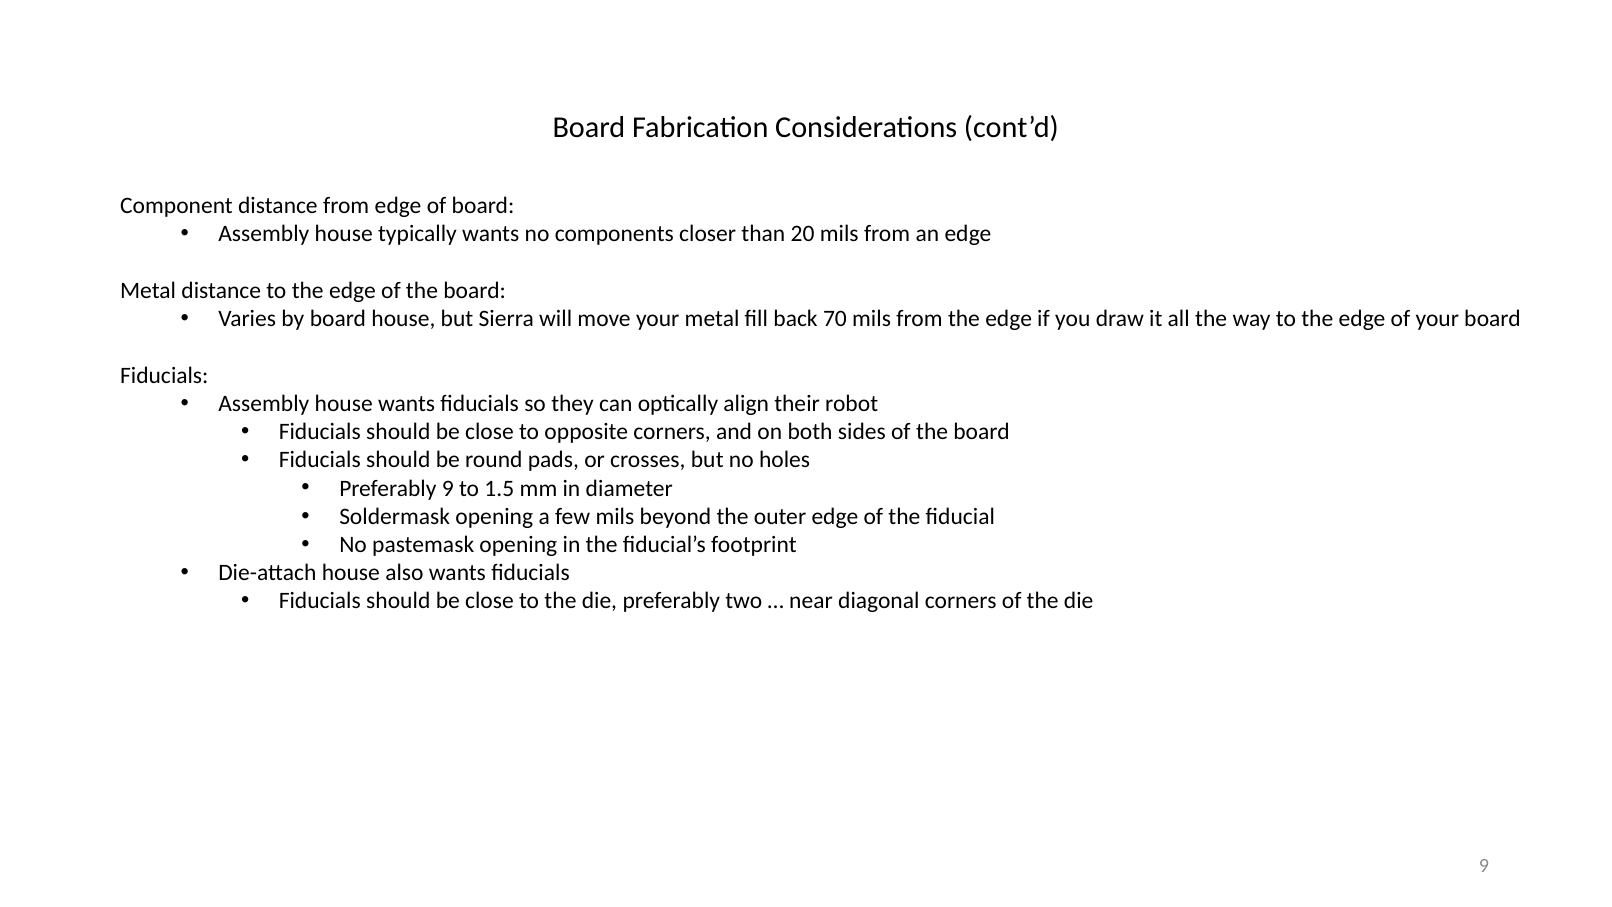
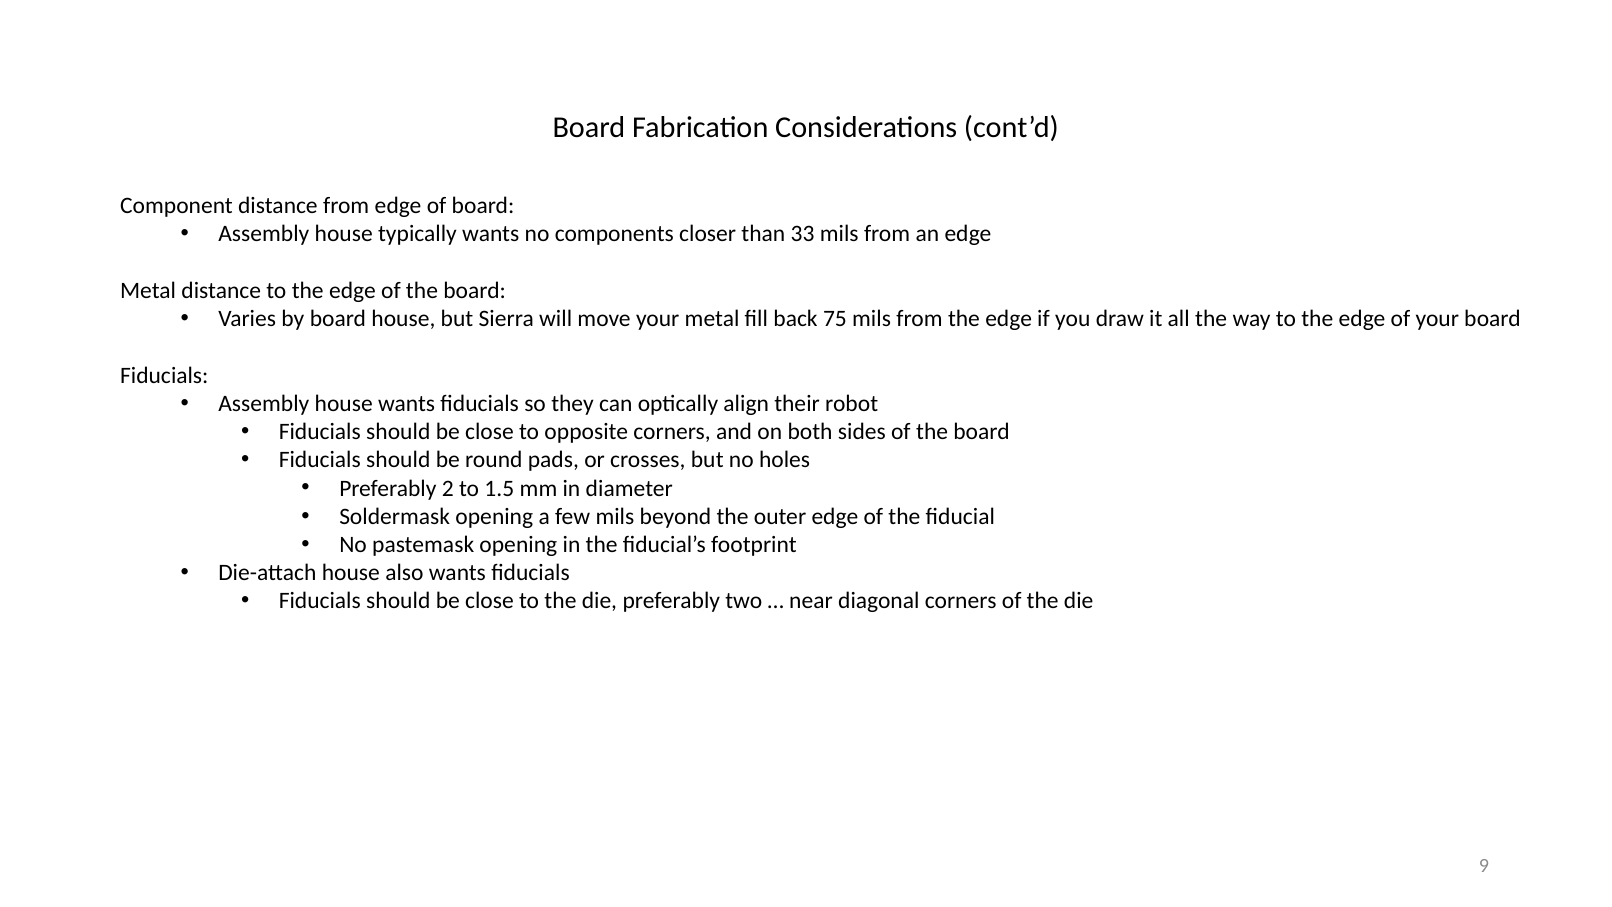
20: 20 -> 33 (803, 234)
70: 70 -> 75 (835, 319)
Preferably 9: 9 -> 2 (448, 488)
